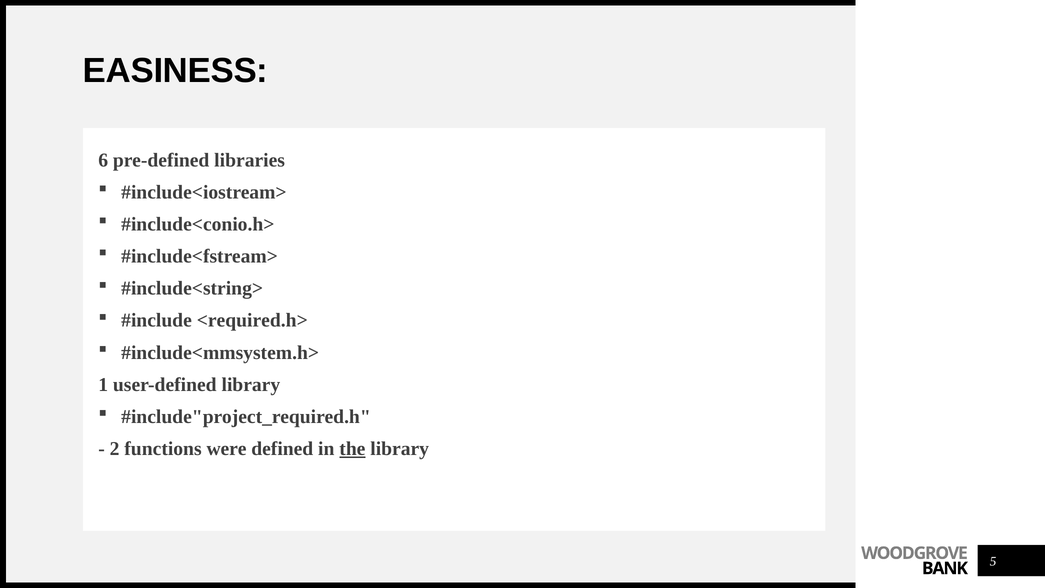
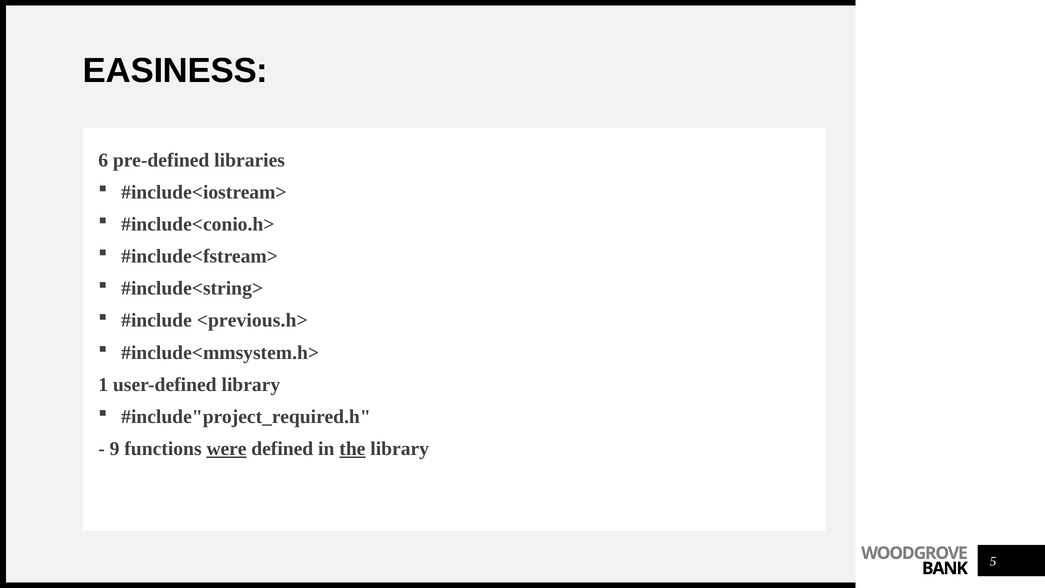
<required.h>: <required.h> -> <previous.h> (252, 320)
2: 2 -> 9 (115, 449)
were underline: none -> present (227, 449)
